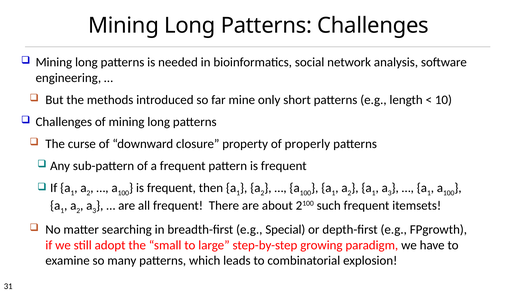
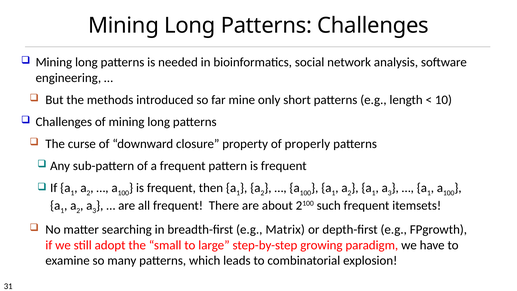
Special: Special -> Matrix (285, 229)
